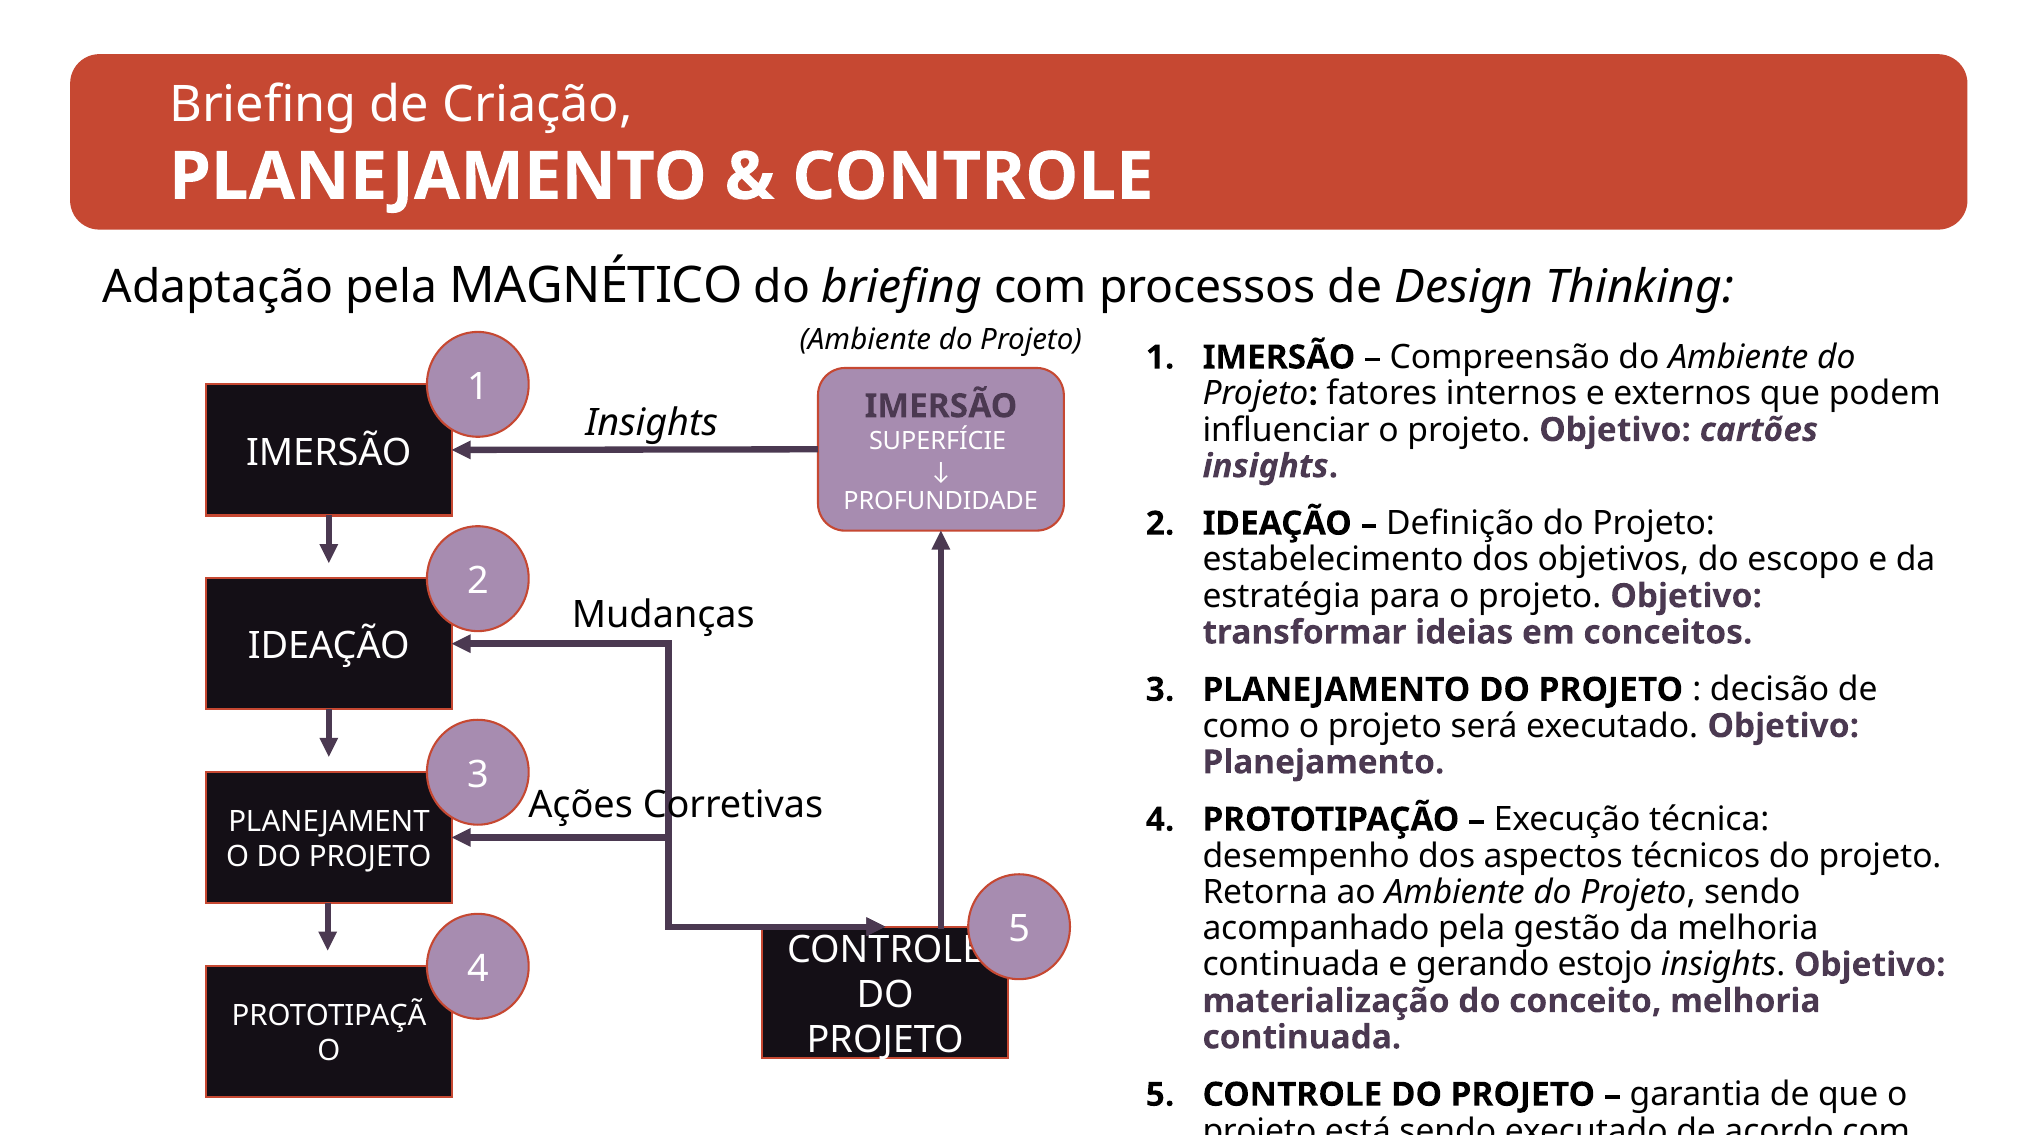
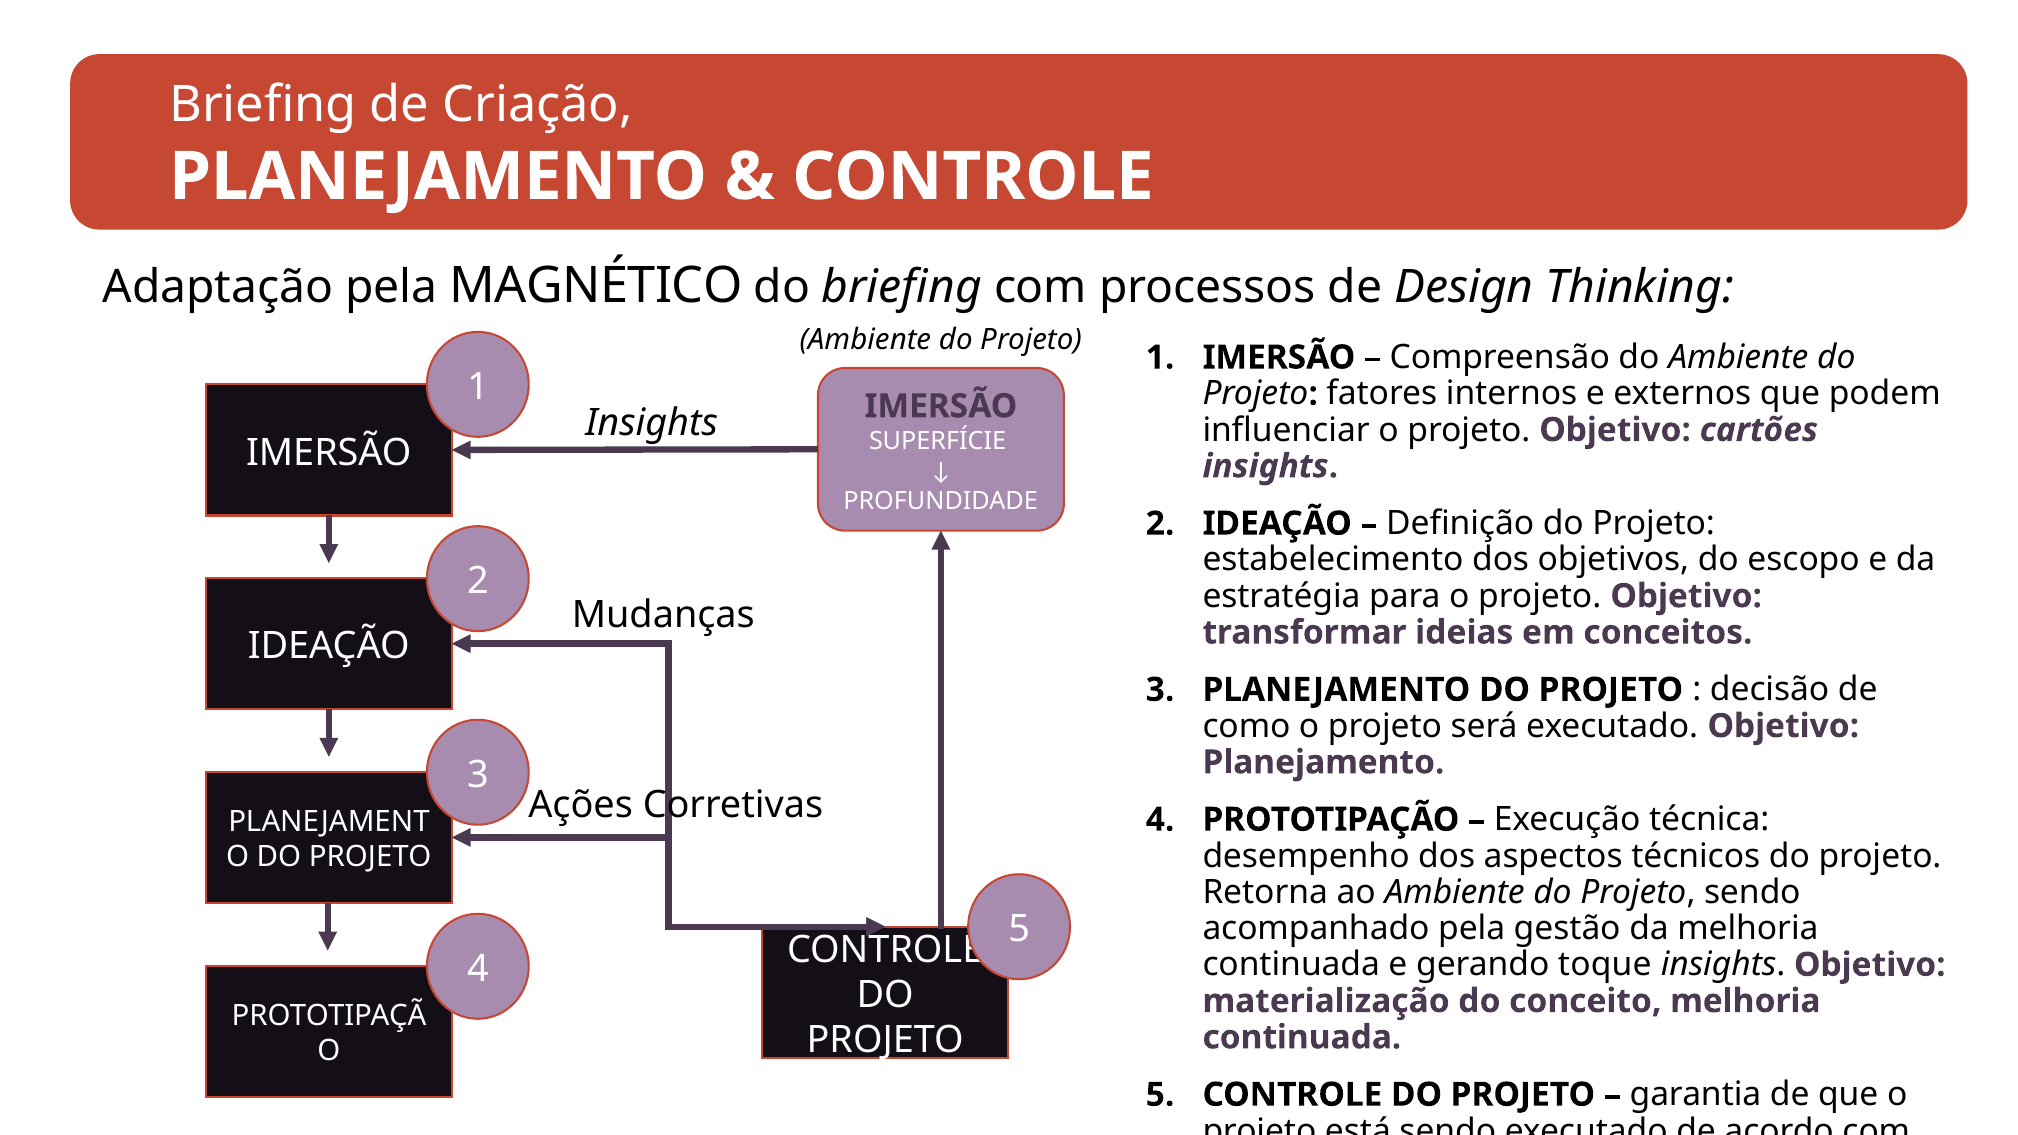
estojo: estojo -> toque (1605, 965)
